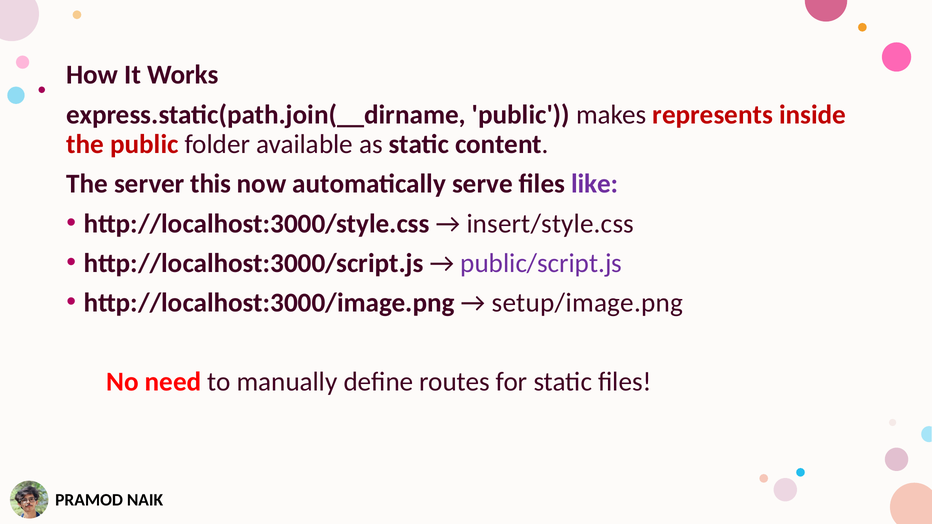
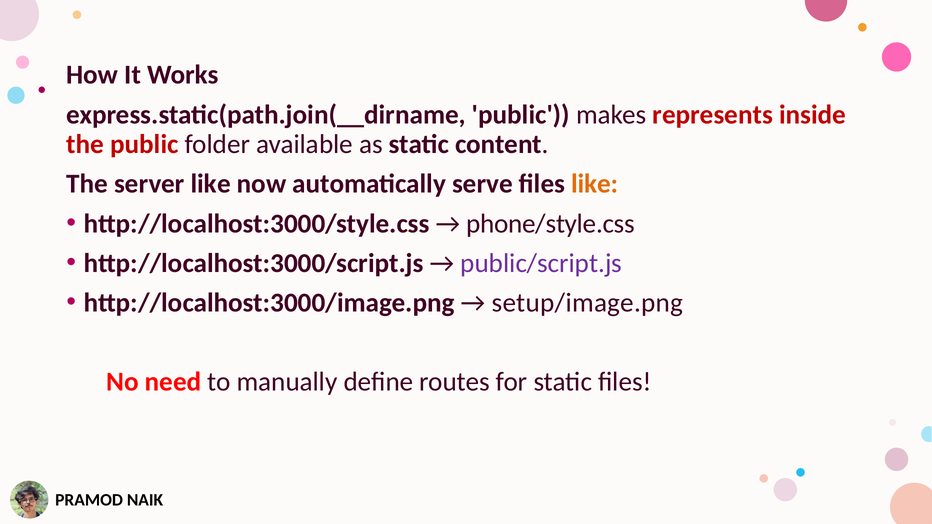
server this: this -> like (211, 184)
like colour: purple -> orange (595, 184)
insert/style.css: insert/style.css -> phone/style.css (550, 224)
